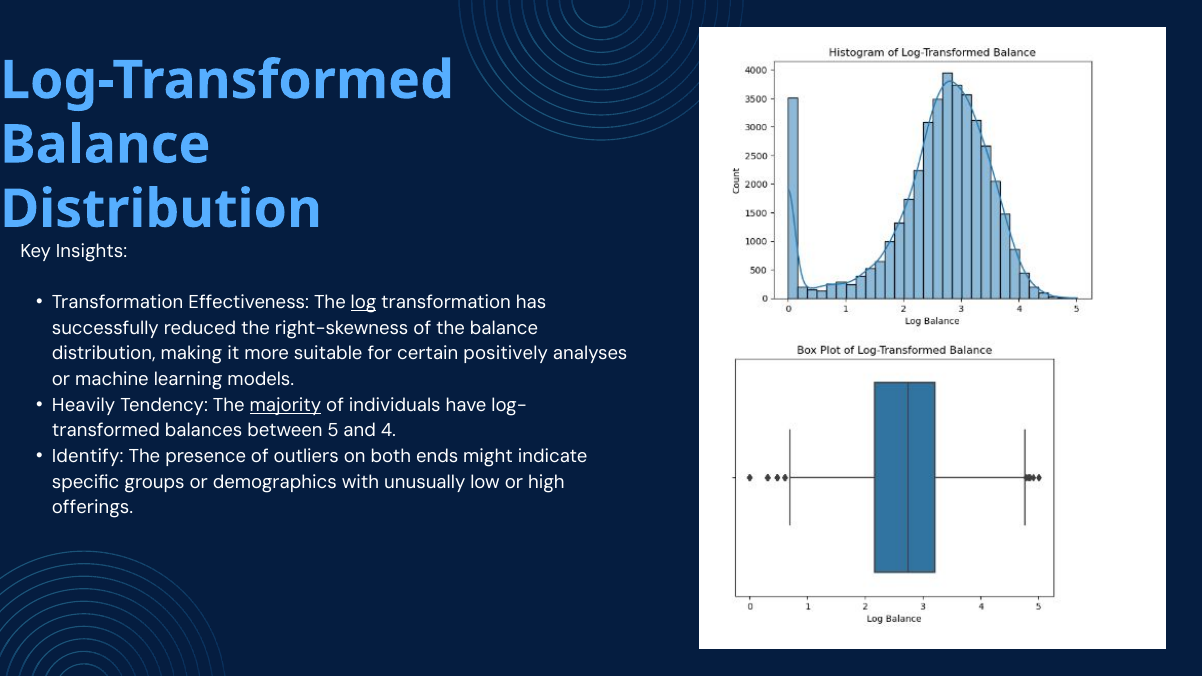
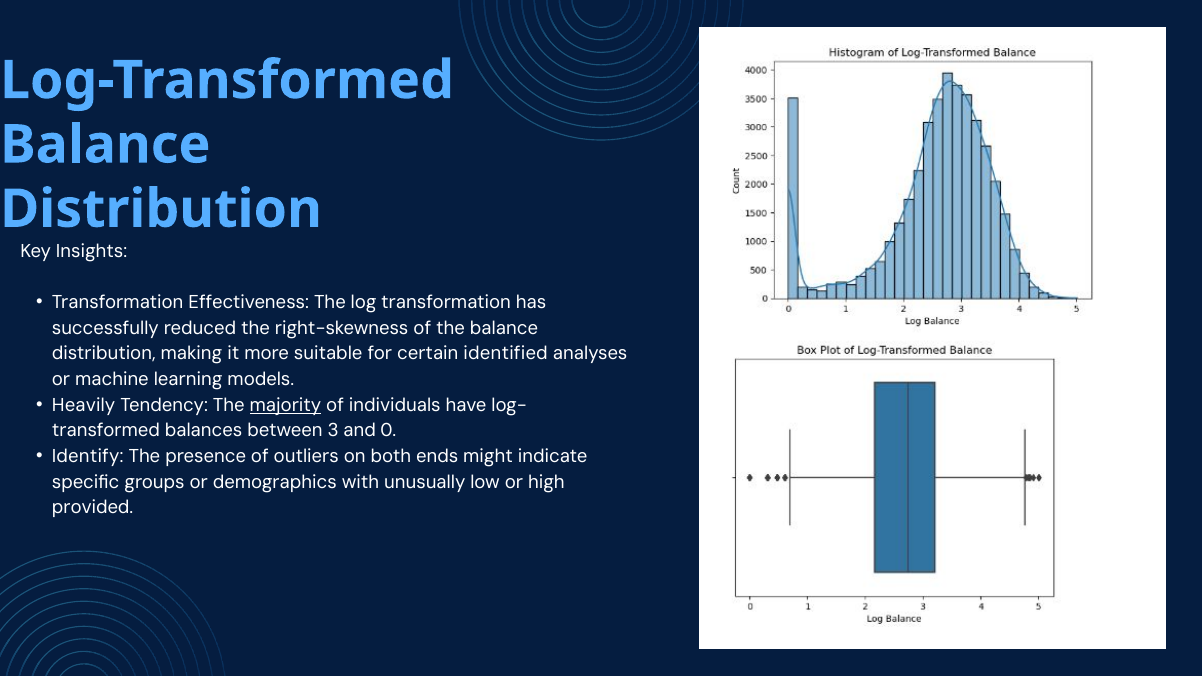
log underline: present -> none (364, 303)
positively: positively -> identified (506, 354)
5: 5 -> 3 (333, 431)
4: 4 -> 0 (388, 431)
offerings: offerings -> provided (93, 508)
